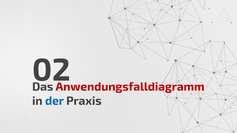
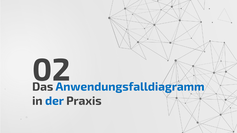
Anwendungsfalldiagramm colour: red -> blue (130, 87)
